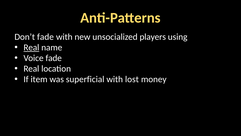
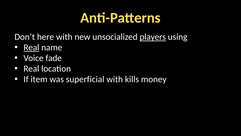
Don’t fade: fade -> here (46, 37)
players underline: none -> present (153, 37)
lost: lost -> kills (132, 79)
